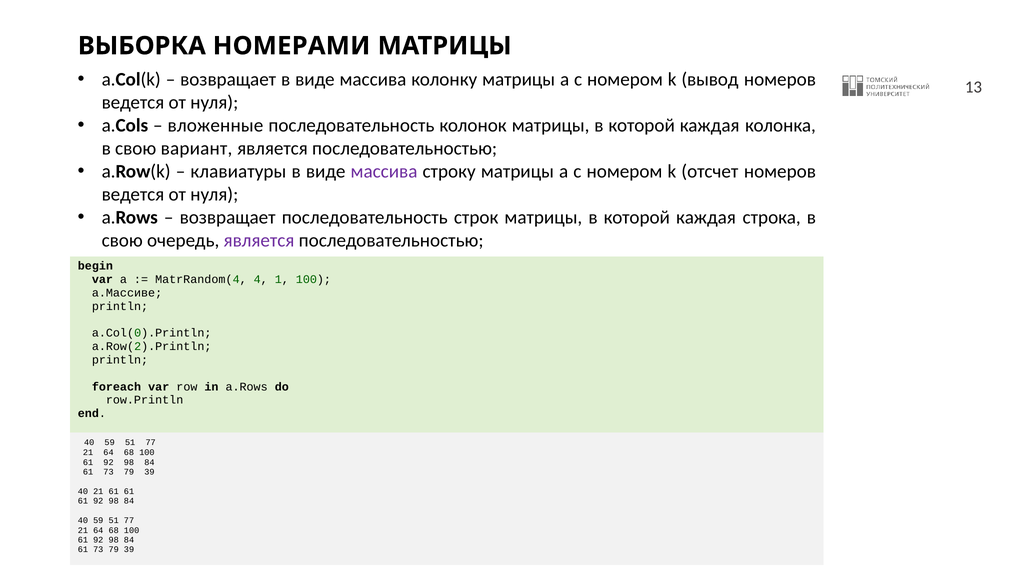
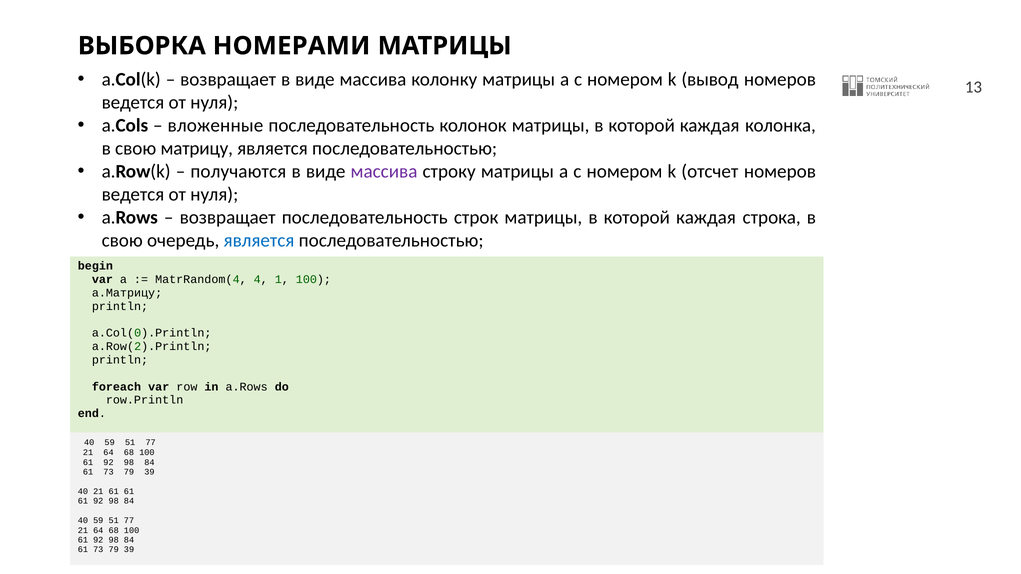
вариант: вариант -> матрицу (197, 149)
клавиатуры: клавиатуры -> получаются (238, 172)
является colour: purple -> blue (259, 240)
a.Массиве: a.Массиве -> a.Матрицу (127, 293)
